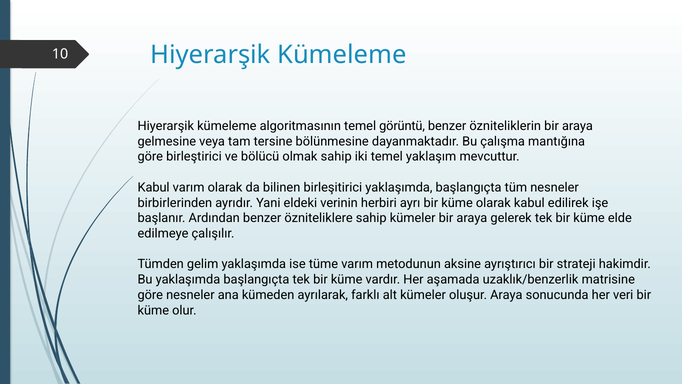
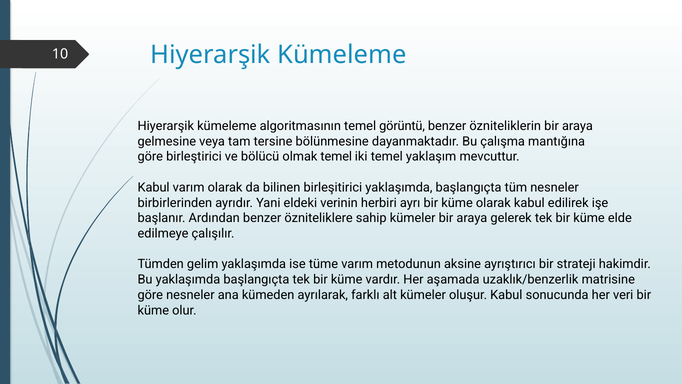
olmak sahip: sahip -> temel (336, 157)
oluşur Araya: Araya -> Kabul (506, 295)
